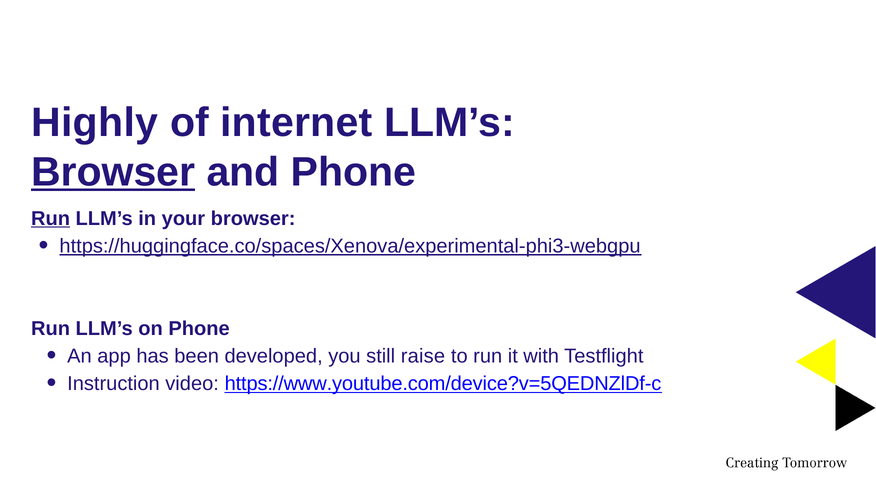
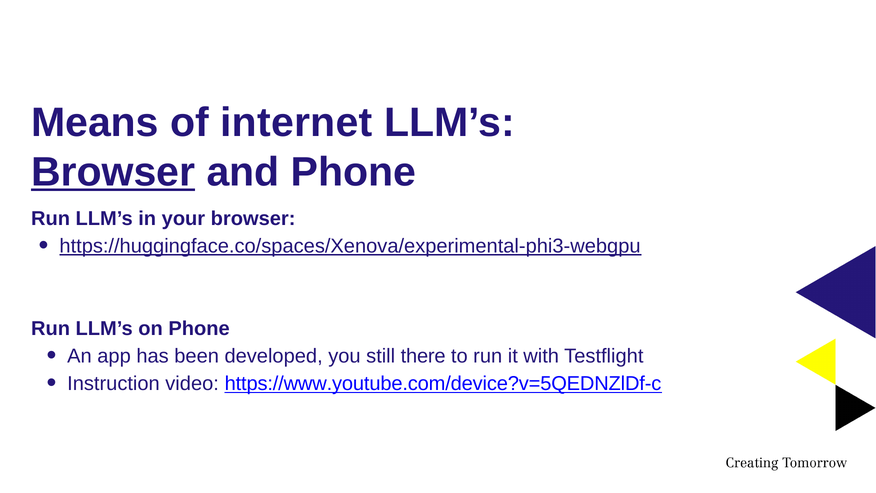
Highly: Highly -> Means (95, 123)
Run underline: present -> none (51, 218)
raise: raise -> there (423, 356)
